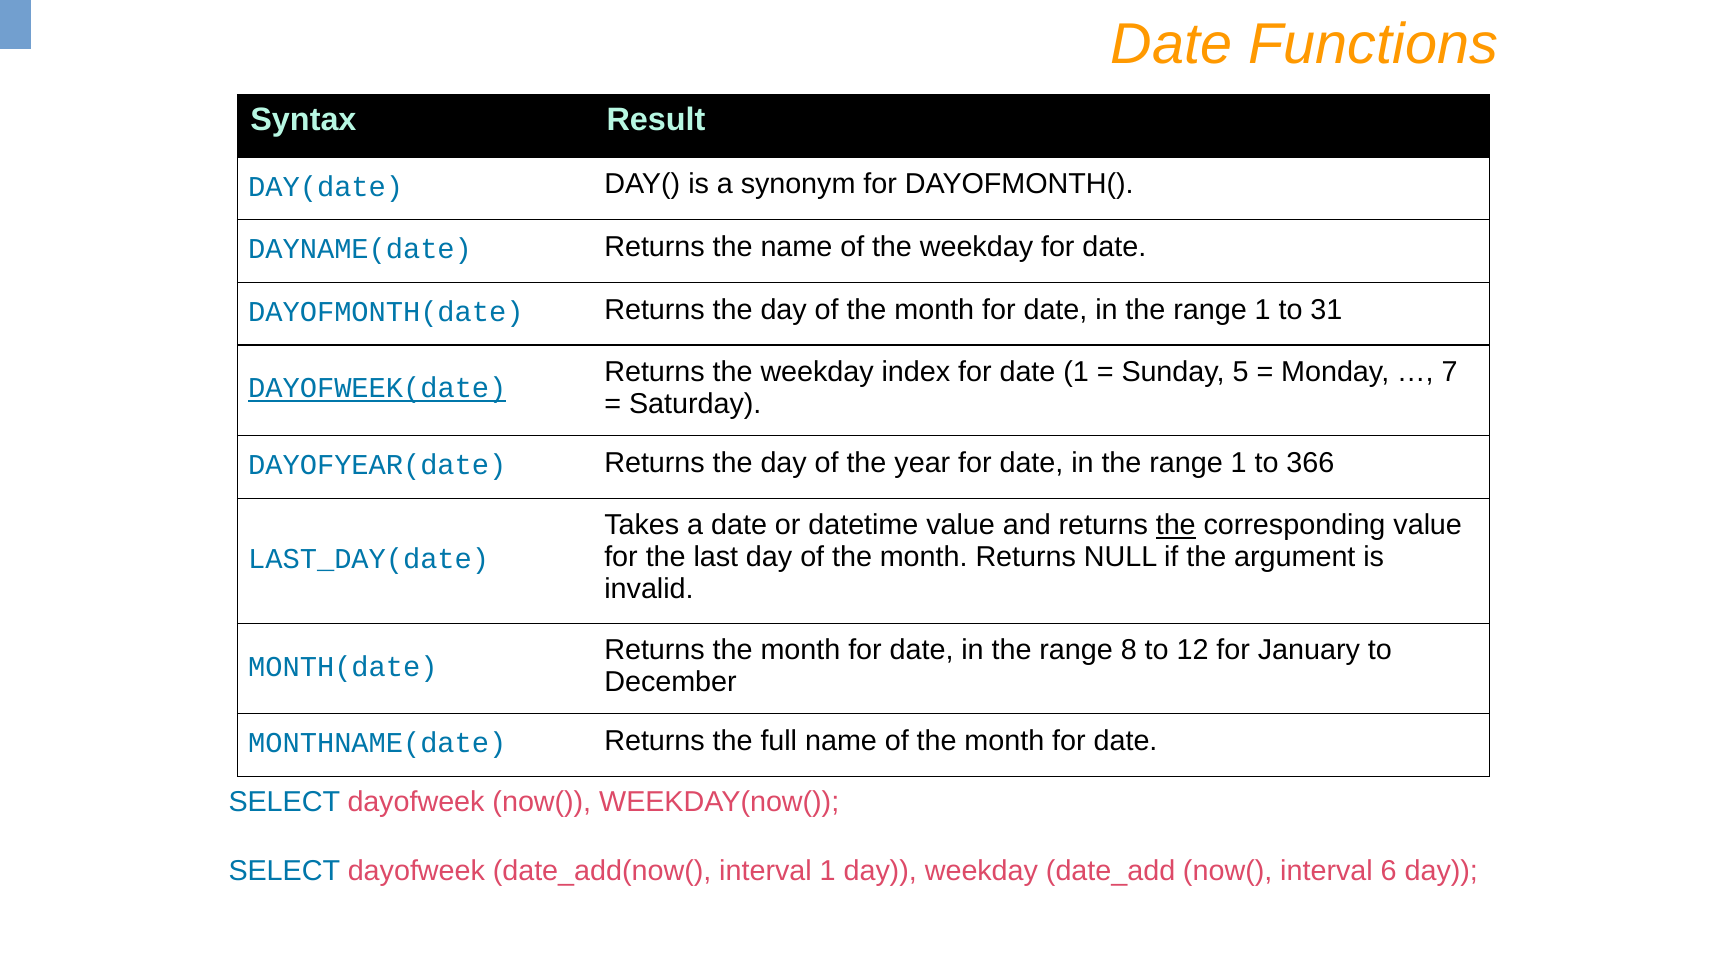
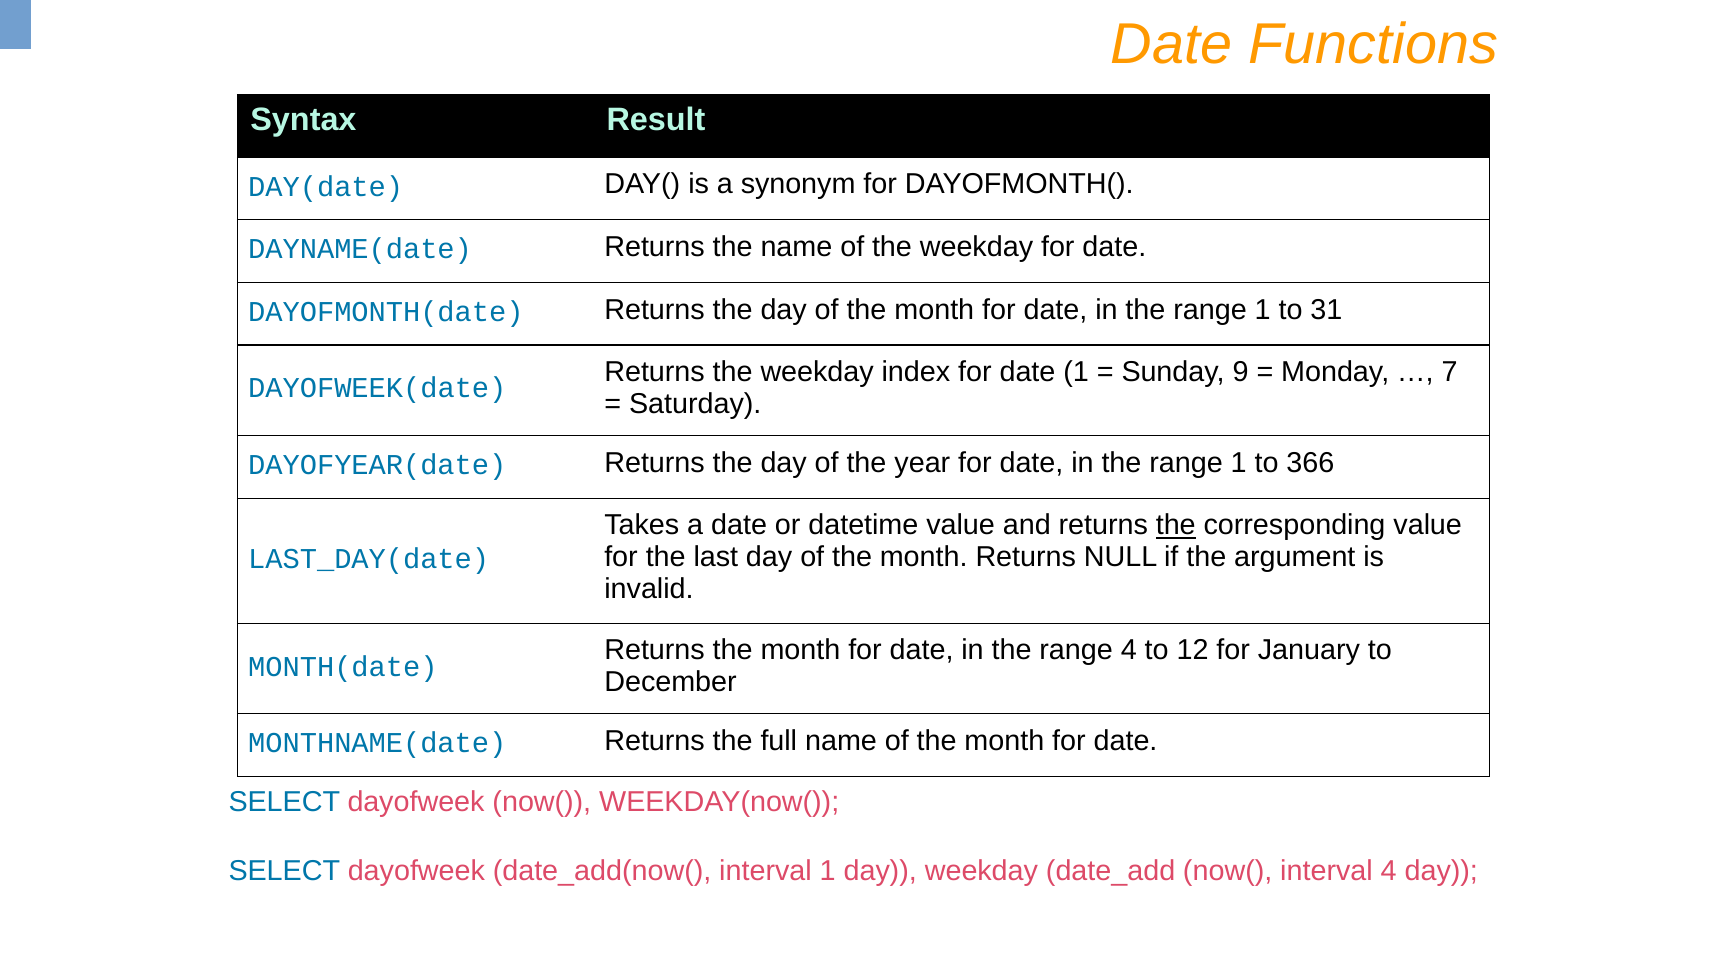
5: 5 -> 9 (1241, 372)
DAYOFWEEK(date underline: present -> none (377, 389)
range 8: 8 -> 4 (1129, 651)
interval 6: 6 -> 4 (1389, 872)
